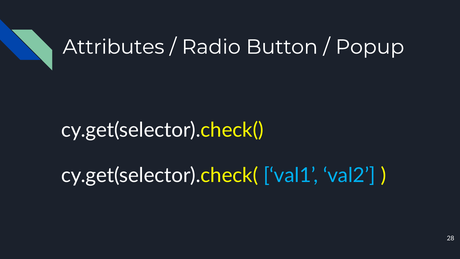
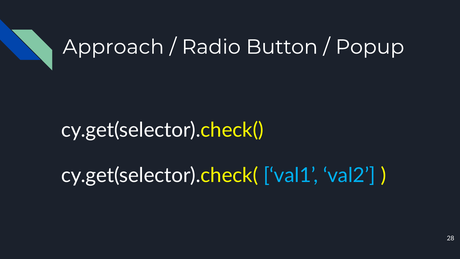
Attributes: Attributes -> Approach (113, 47)
